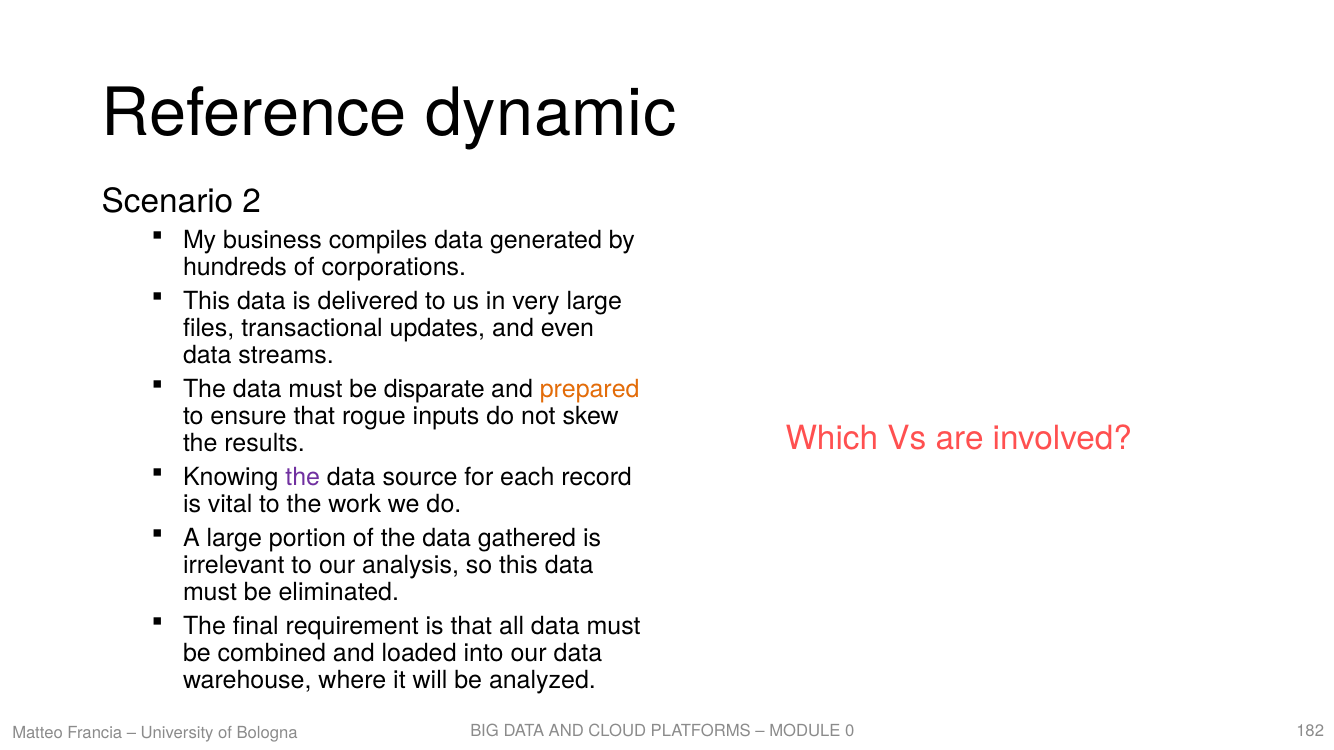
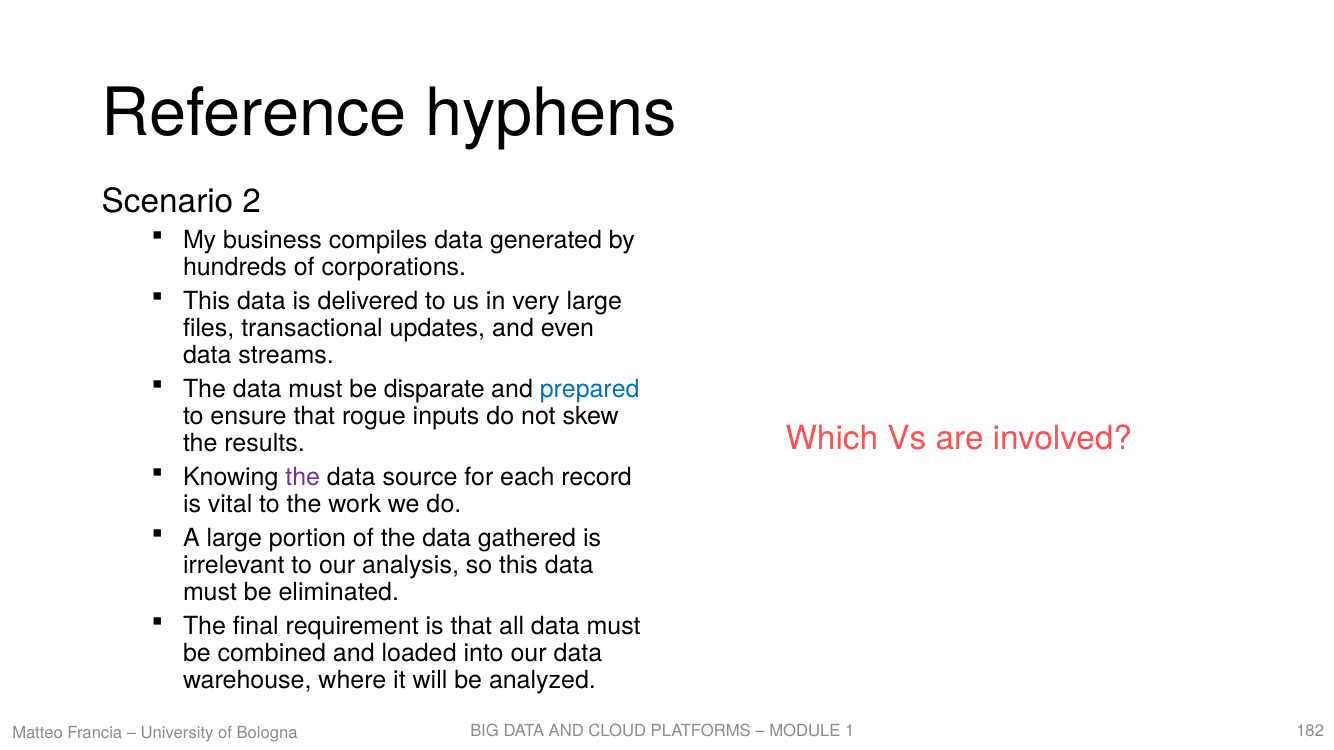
dynamic: dynamic -> hyphens (551, 113)
prepared colour: orange -> blue (590, 390)
0: 0 -> 1 (850, 732)
